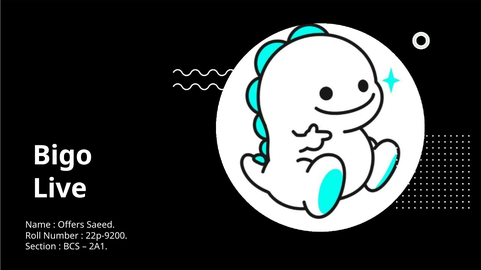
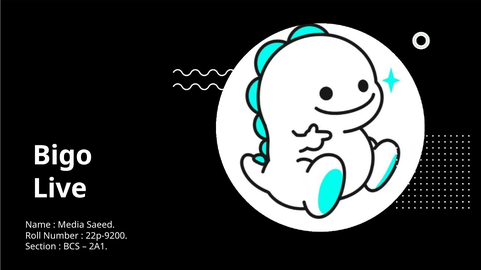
Offers: Offers -> Media (71, 225)
